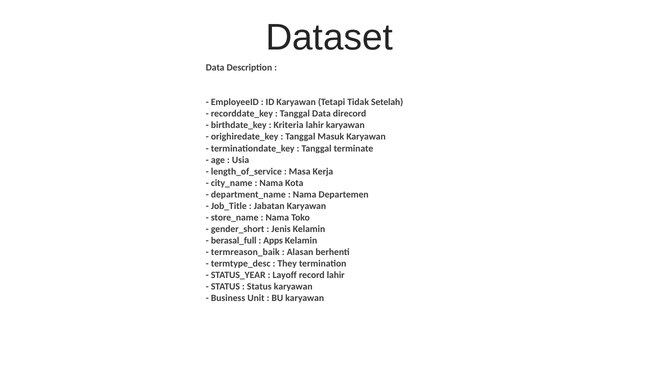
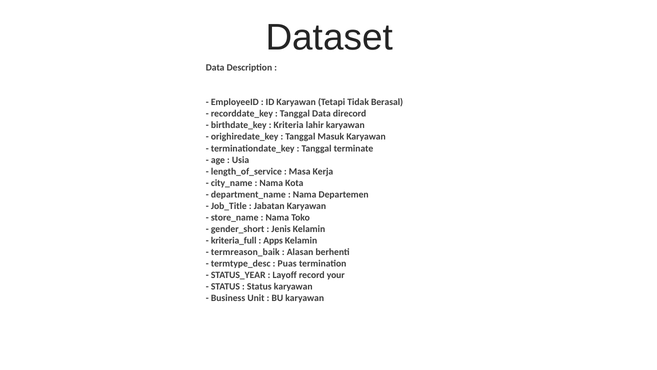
Setelah: Setelah -> Berasal (387, 102)
berasal_full: berasal_full -> kriteria_full (234, 240)
They: They -> Puas (287, 263)
record lahir: lahir -> your (336, 275)
